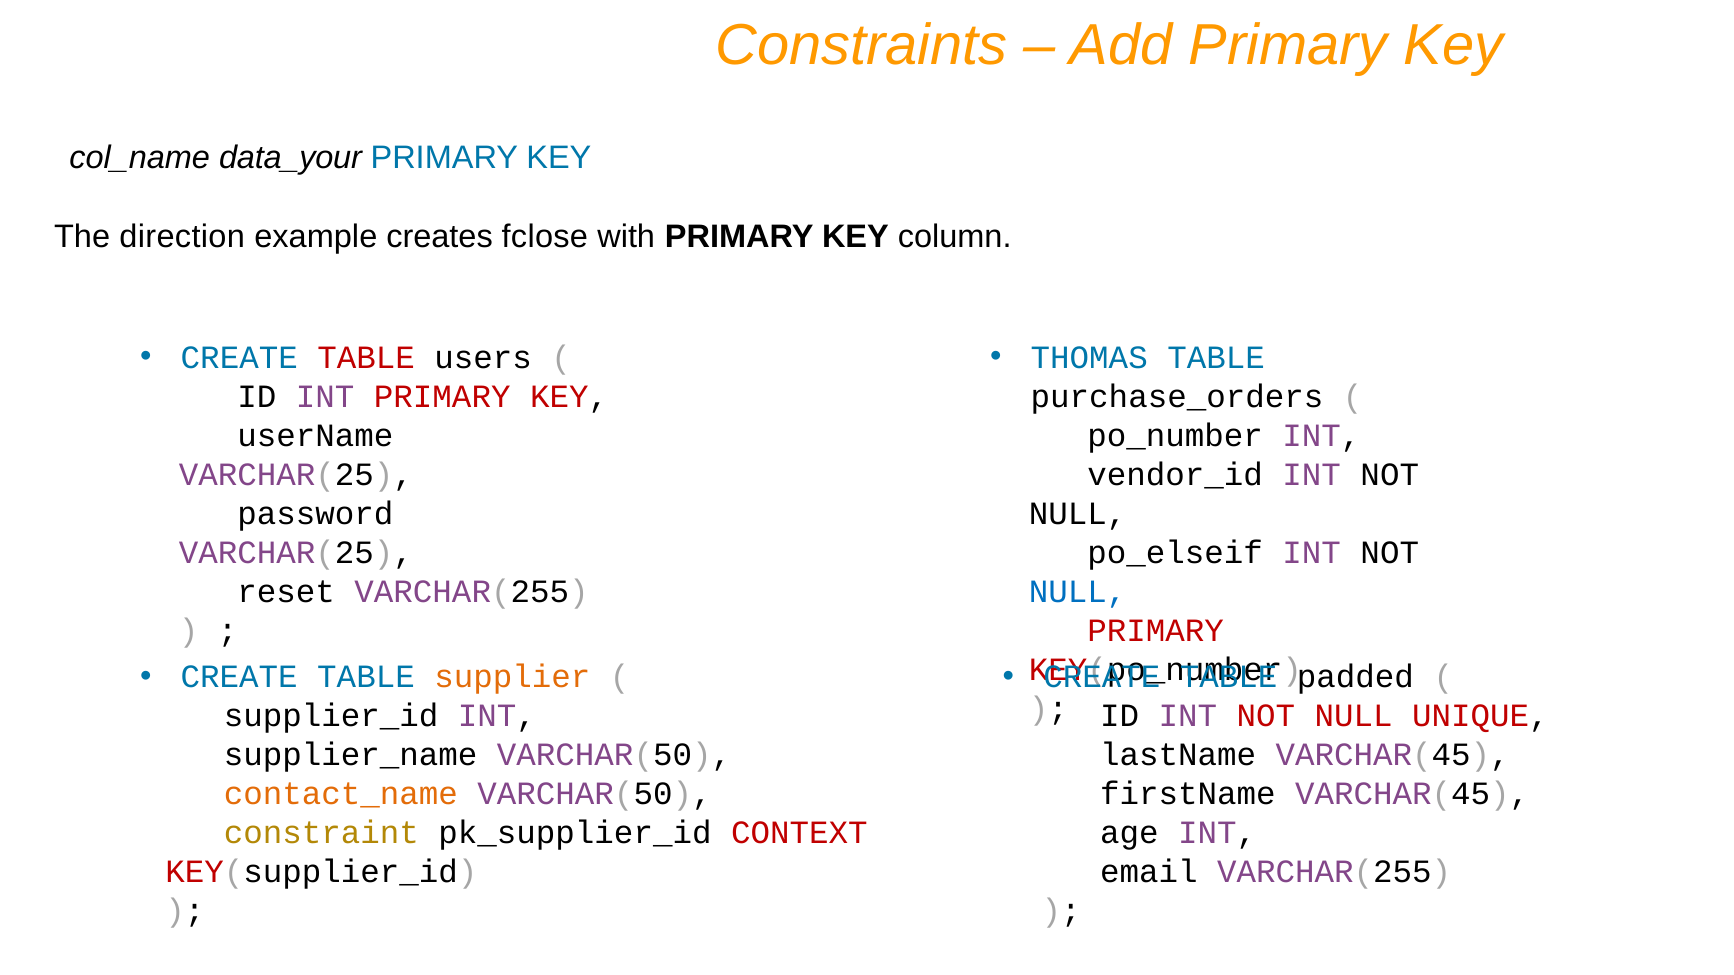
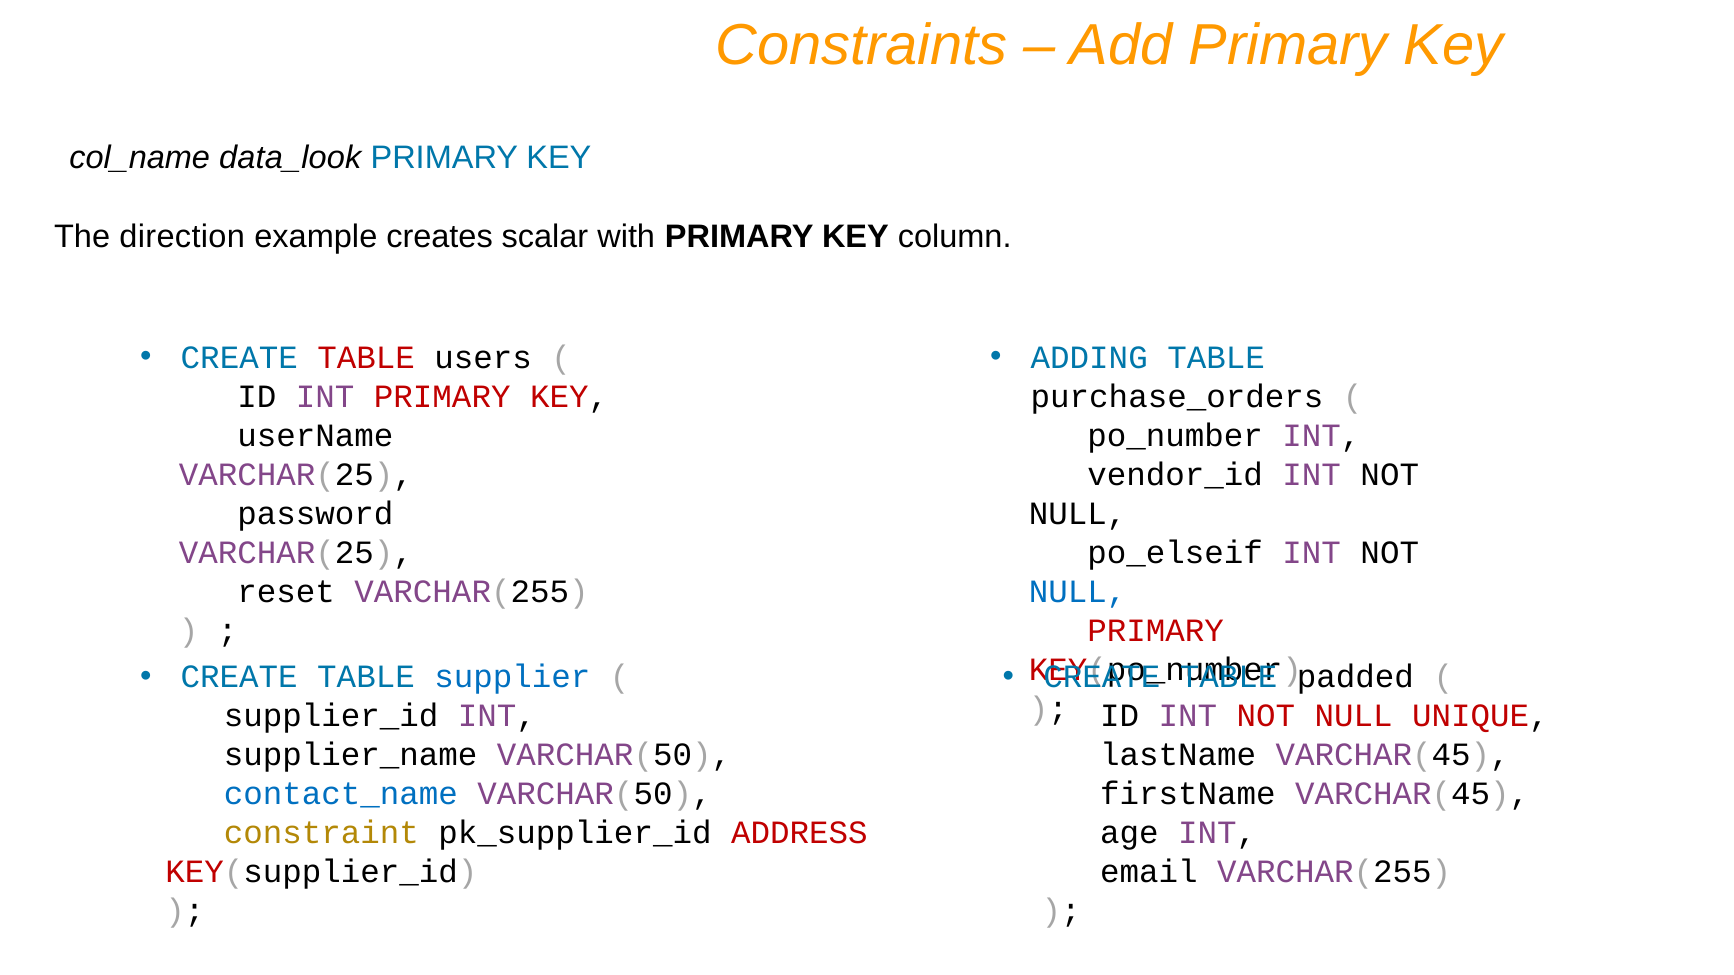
data_your: data_your -> data_look (290, 157)
fclose: fclose -> scalar (545, 237)
THOMAS: THOMAS -> ADDING (1089, 358)
supplier colour: orange -> blue (512, 678)
contact_name colour: orange -> blue (341, 795)
CONTEXT: CONTEXT -> ADDRESS (799, 834)
